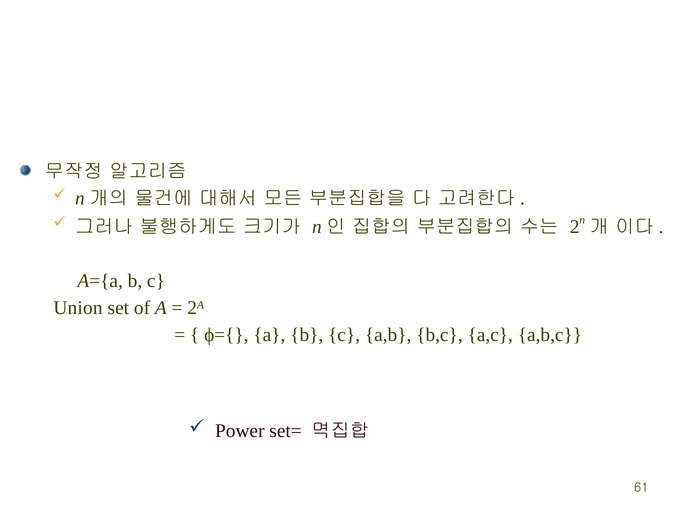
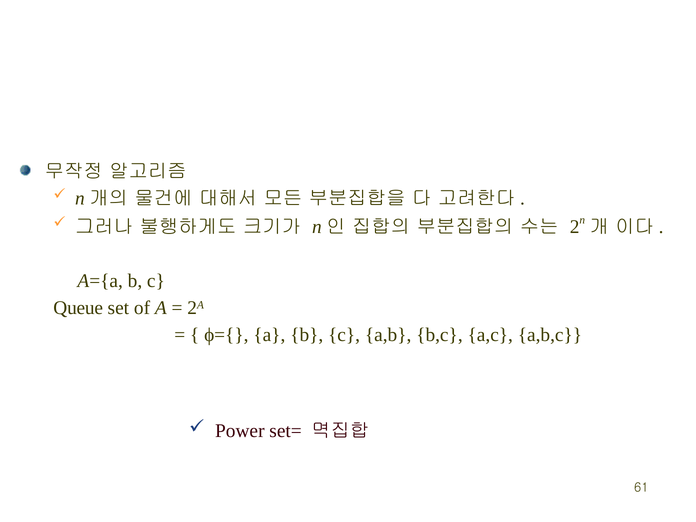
Union: Union -> Queue (78, 308)
